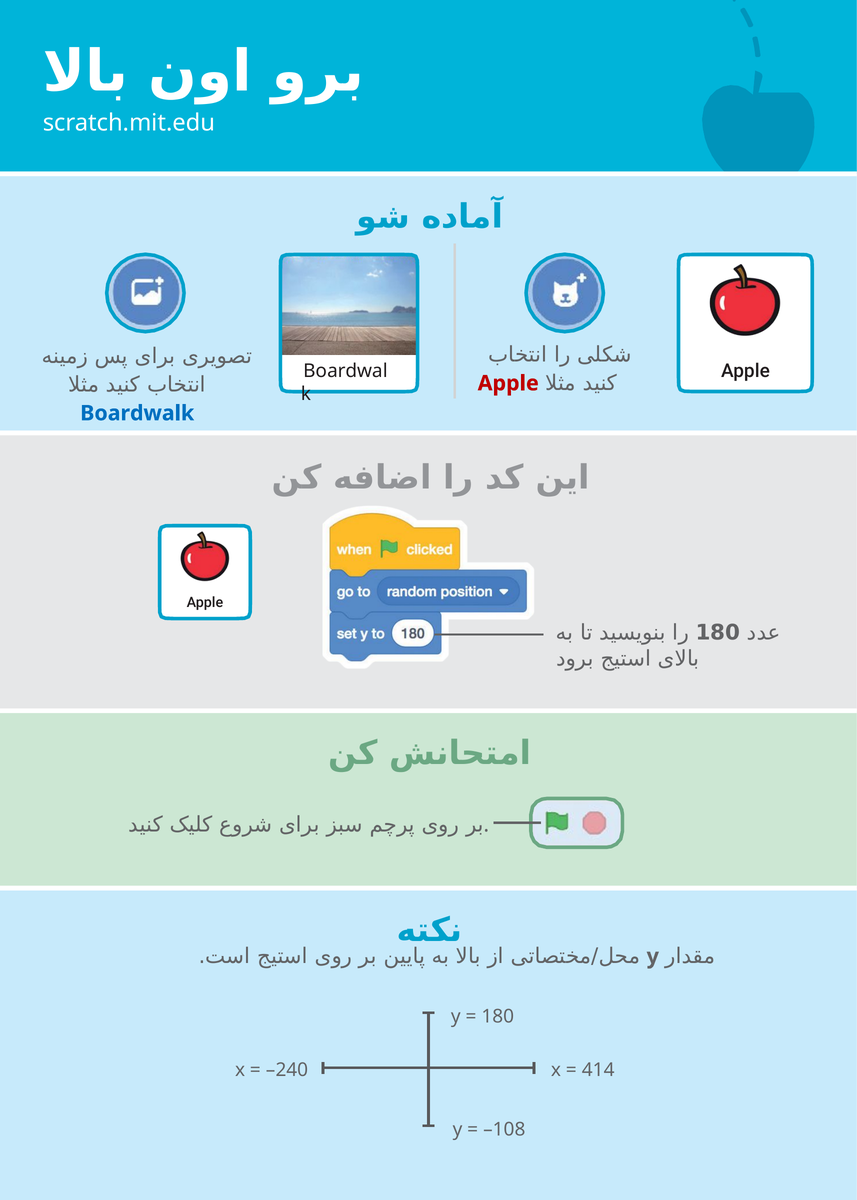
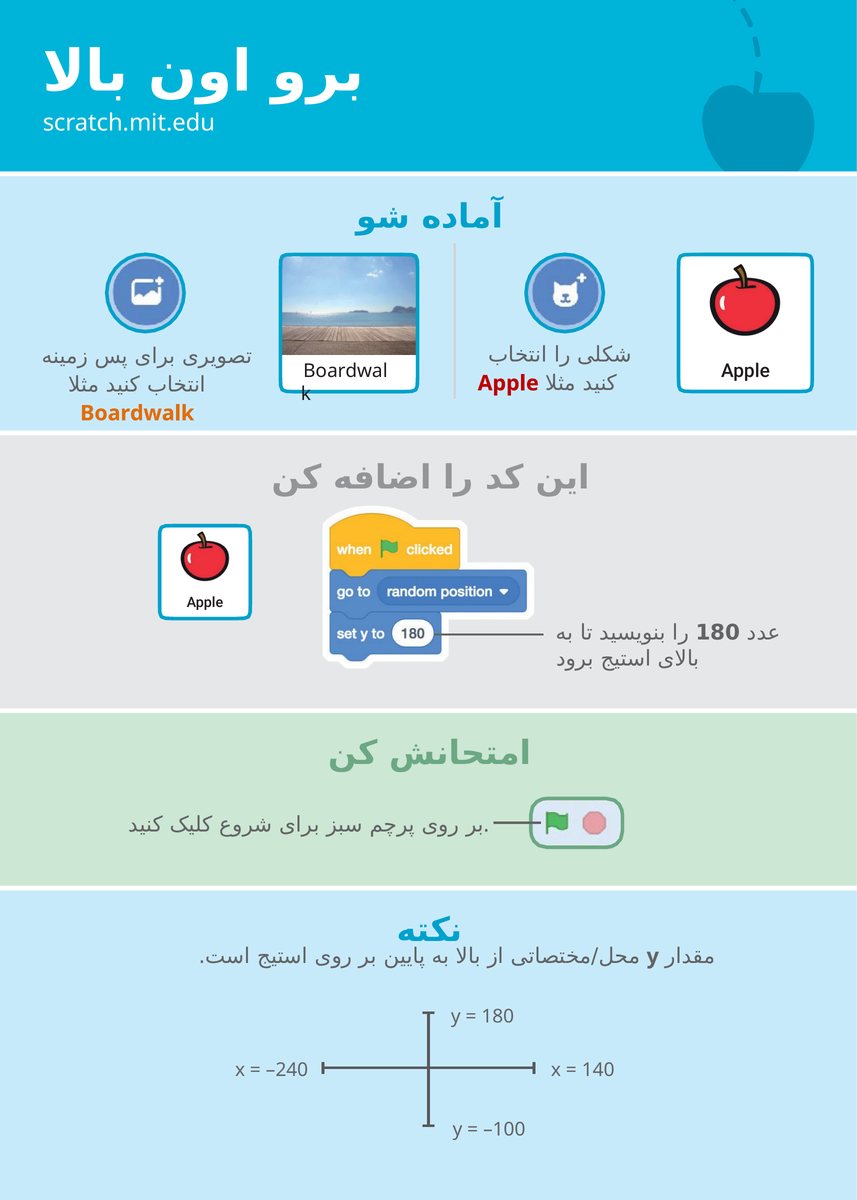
Boardwalk colour: blue -> orange (137, 413)
414: 414 -> 140 (598, 1070)
–108: –108 -> –100 (504, 1129)
